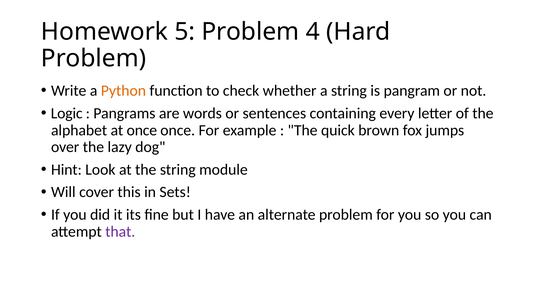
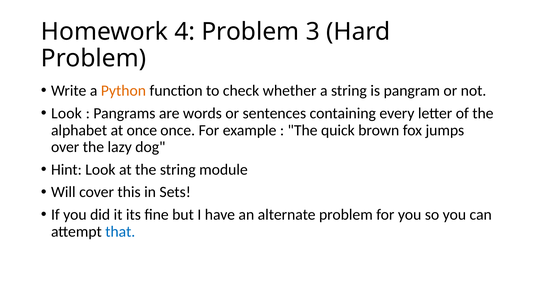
5: 5 -> 4 (185, 32)
4: 4 -> 3 (313, 32)
Logic: Logic -> Look (67, 113)
that colour: purple -> blue (120, 232)
